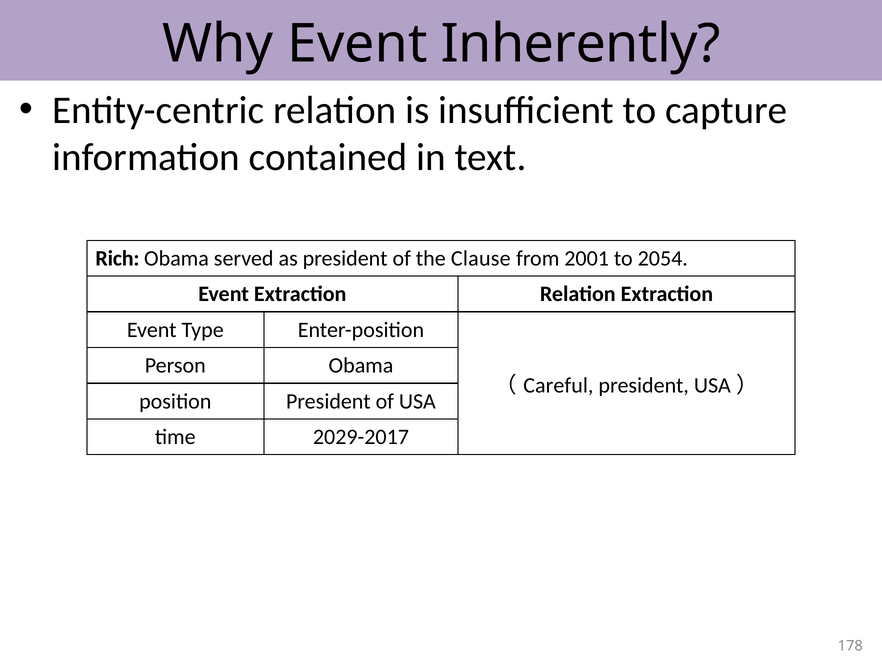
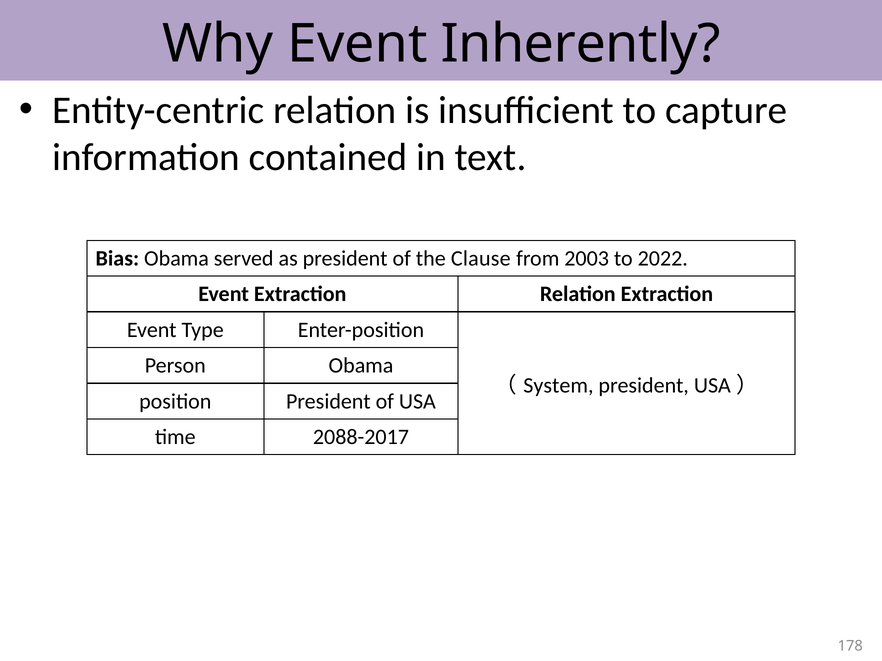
Rich: Rich -> Bias (117, 259)
2001: 2001 -> 2003 (587, 259)
2054: 2054 -> 2022 (663, 259)
Careful: Careful -> System (558, 386)
2029-2017: 2029-2017 -> 2088-2017 (361, 437)
